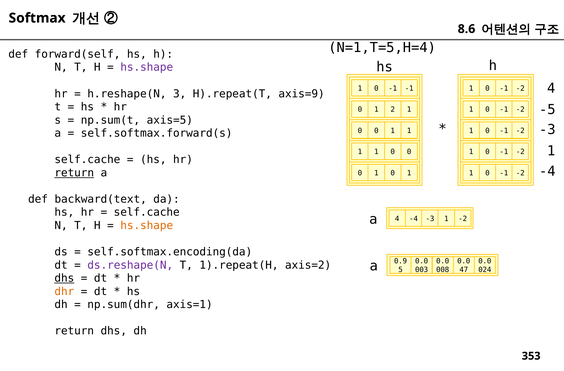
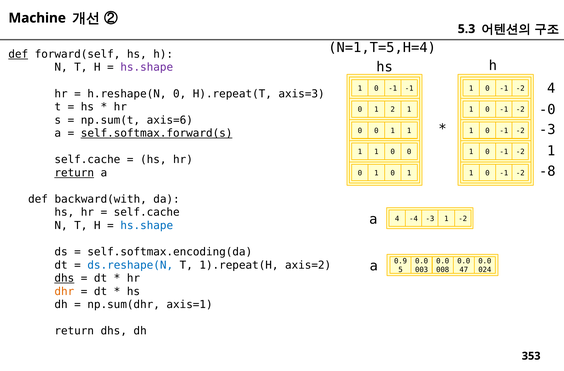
Softmax: Softmax -> Machine (37, 18)
8.6: 8.6 -> 5.3 (466, 29)
def underline: none -> present (18, 54)
h.reshape(N 3: 3 -> 0 (180, 94)
axis=9: axis=9 -> axis=3 (302, 94)
-5: -5 -> -0 (547, 109)
axis=5: axis=5 -> axis=6 (170, 120)
self.softmax.forward(s underline: none -> present (157, 133)
-4: -4 -> -8 (547, 171)
backward(text: backward(text -> backward(with (101, 199)
hs.shape colour: orange -> blue (147, 225)
ds.reshape(N colour: purple -> blue (130, 265)
